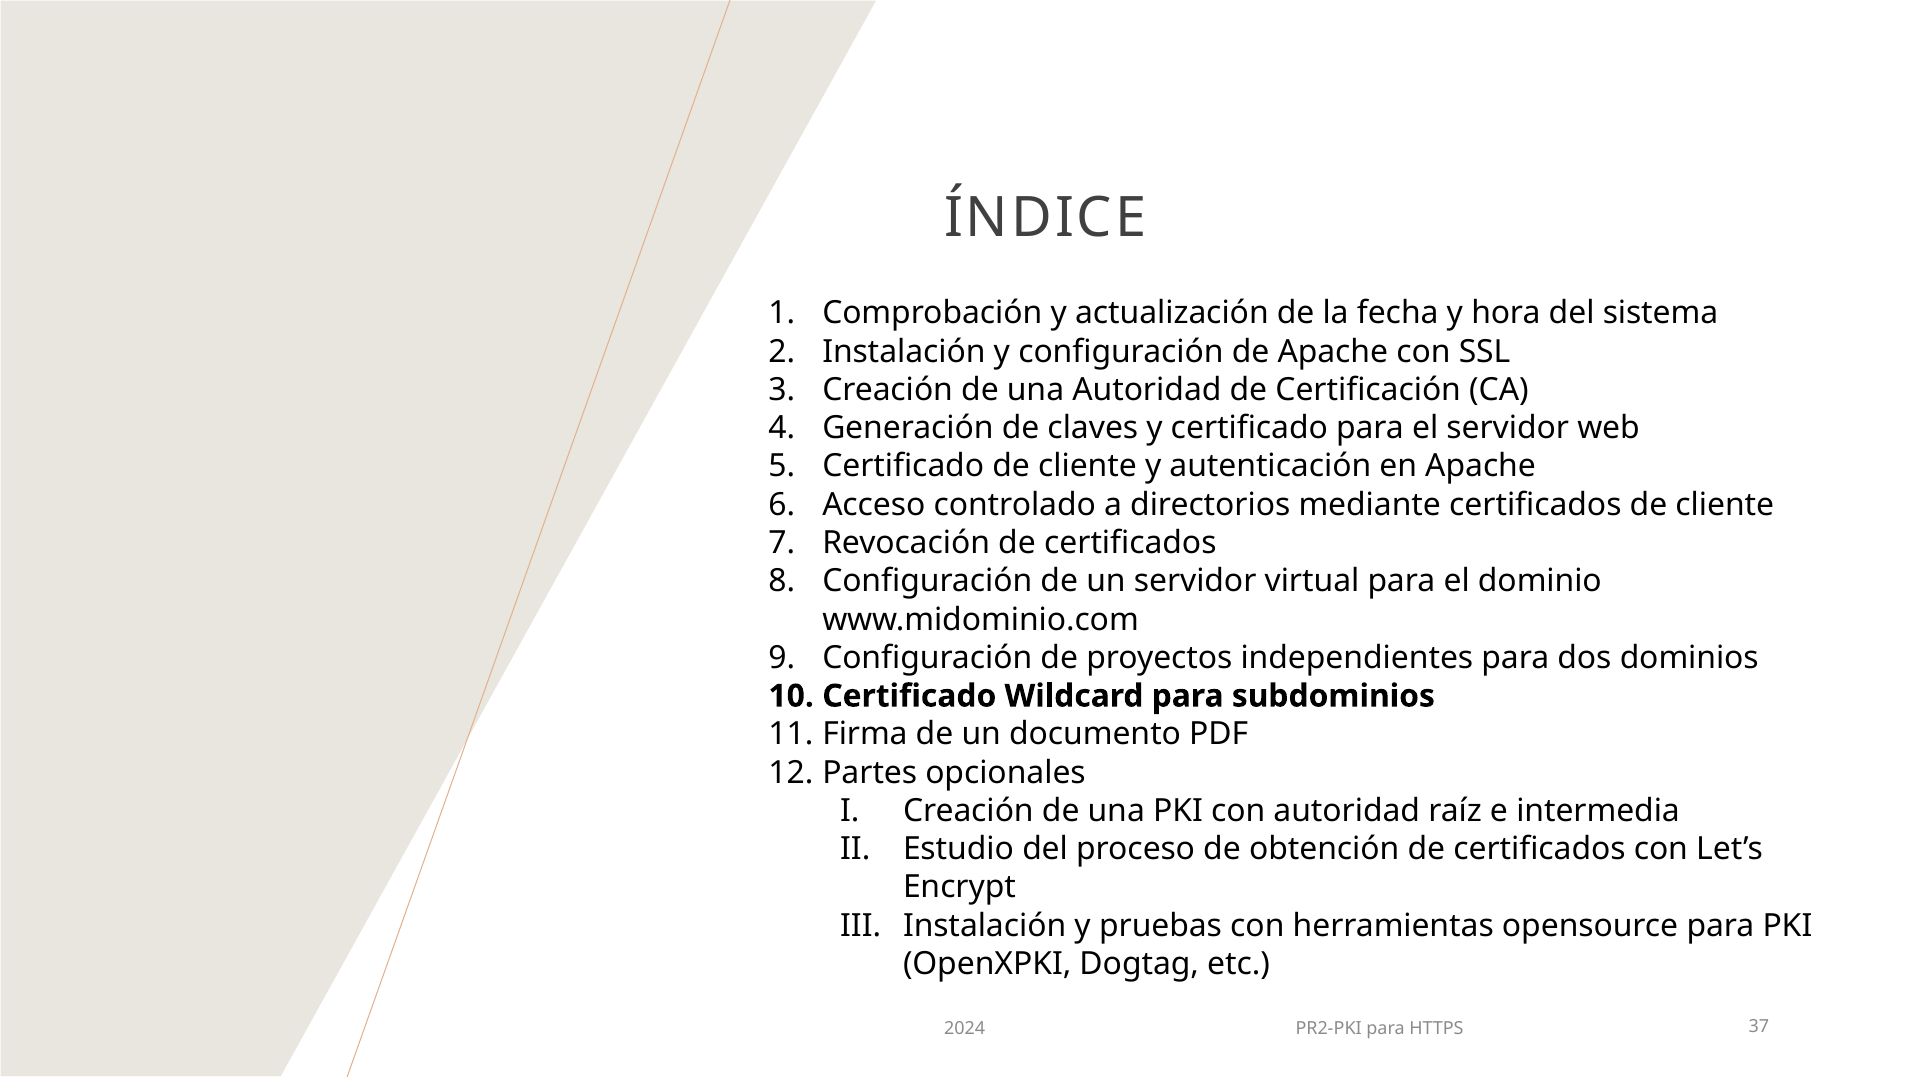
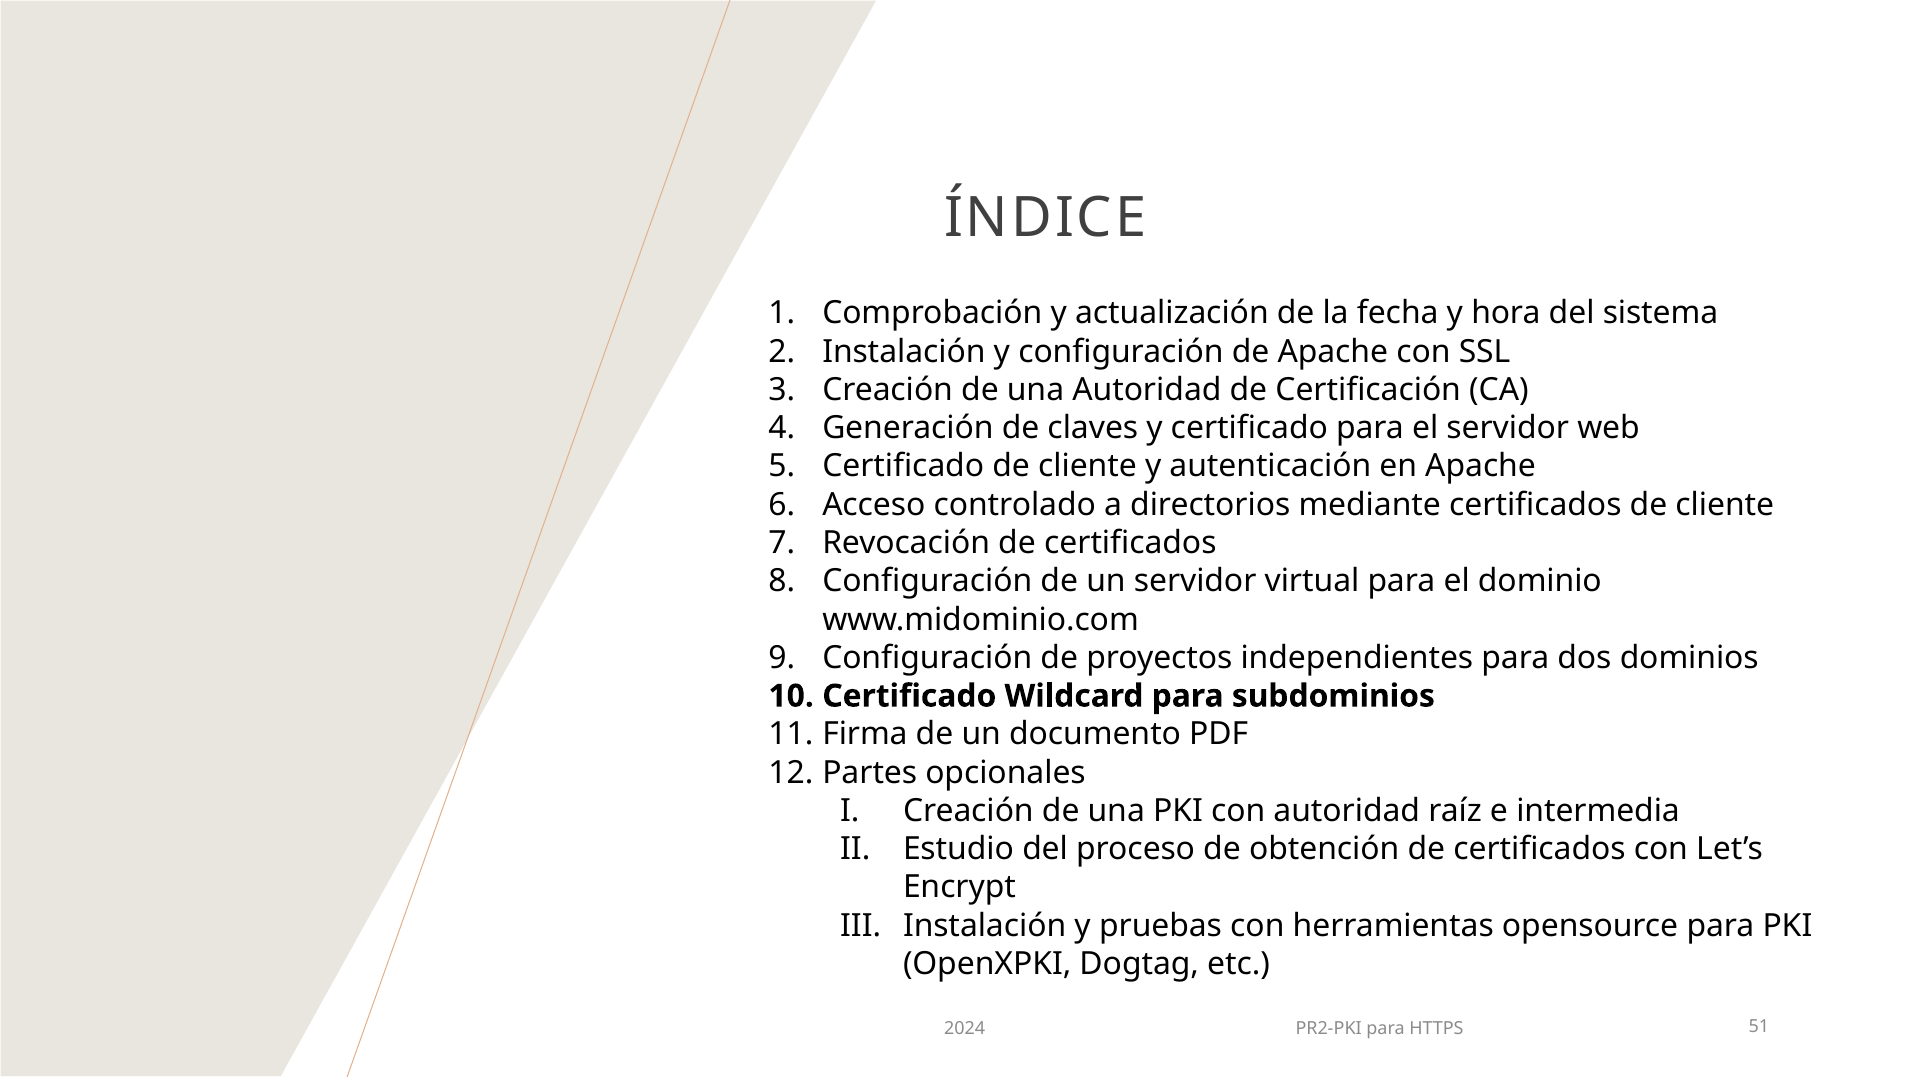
37: 37 -> 51 (1759, 1027)
